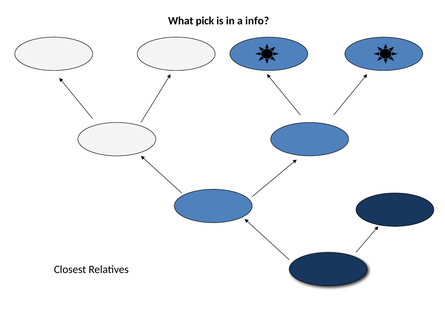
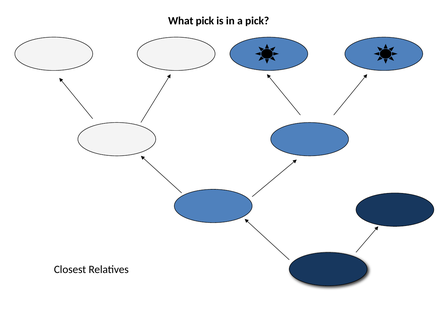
a info: info -> pick (257, 21)
